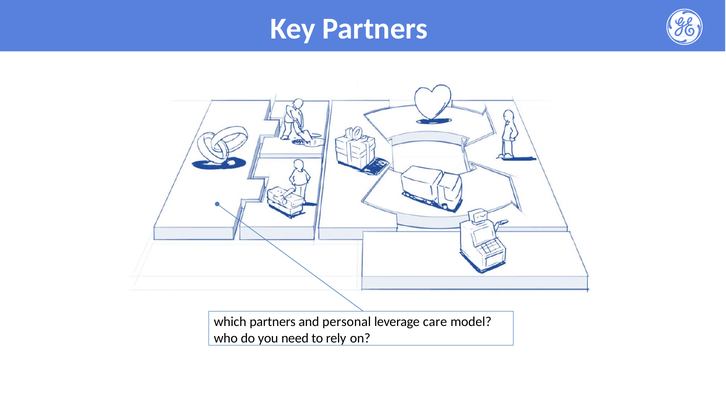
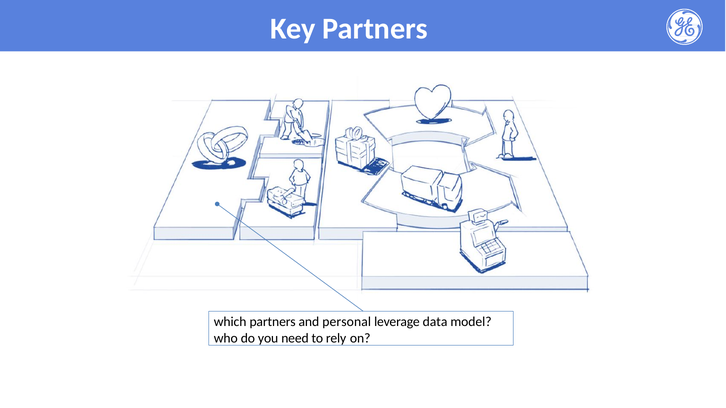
care: care -> data (435, 322)
